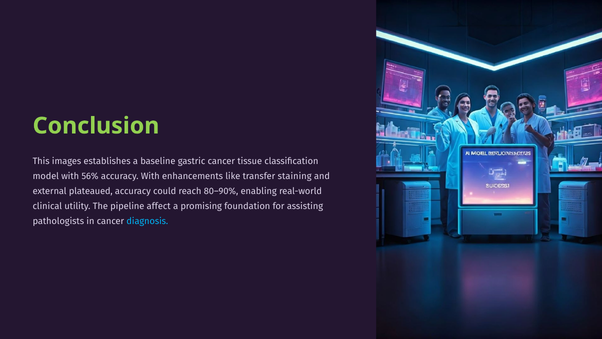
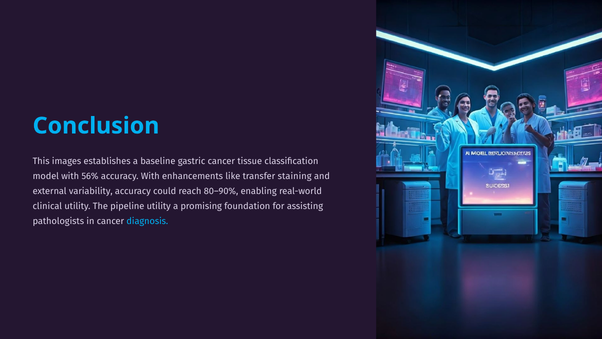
Conclusion colour: light green -> light blue (96, 126)
plateaued: plateaued -> variability (91, 191)
pipeline affect: affect -> utility (159, 206)
